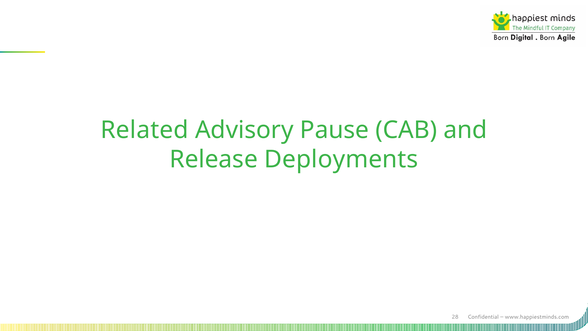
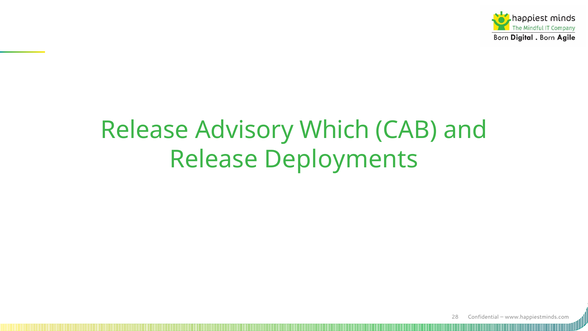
Related: Related -> Release (145, 130)
Pause: Pause -> Which (335, 130)
